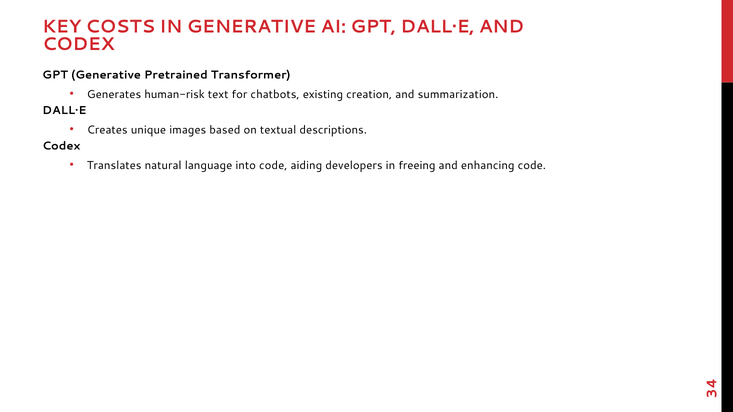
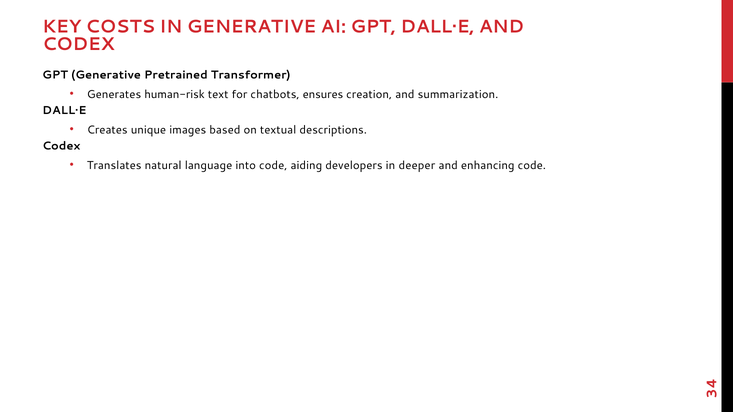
existing: existing -> ensures (323, 94)
freeing: freeing -> deeper (417, 165)
